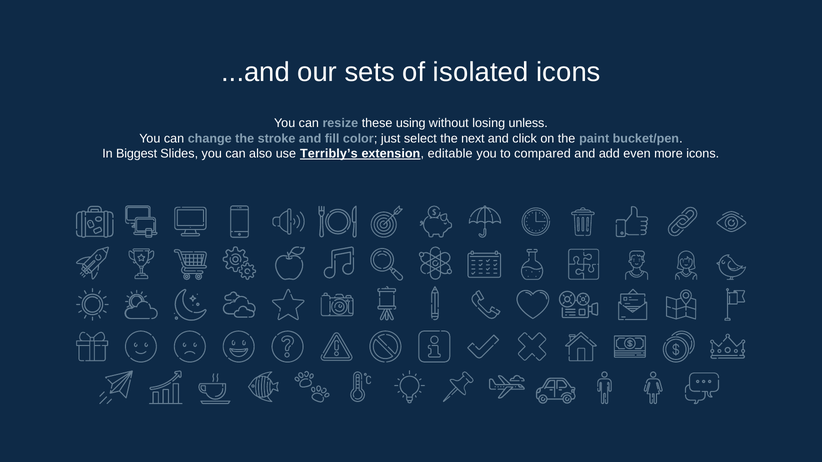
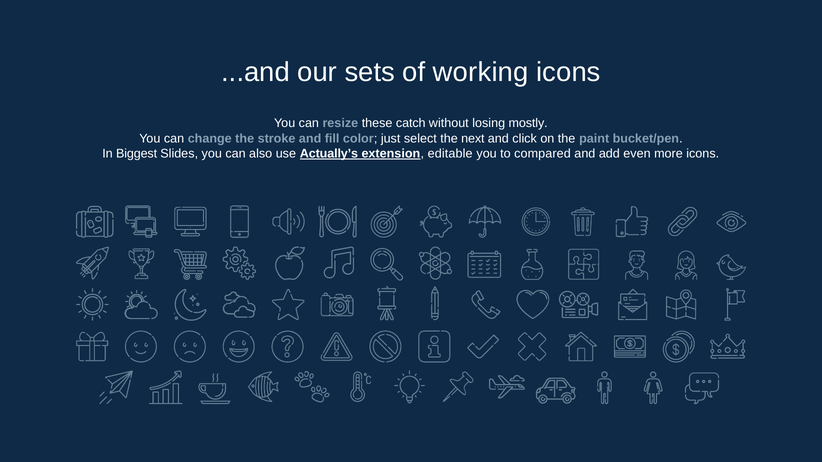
isolated: isolated -> working (481, 73)
using: using -> catch (411, 123)
unless: unless -> mostly (528, 123)
Terribly’s: Terribly’s -> Actually’s (329, 154)
